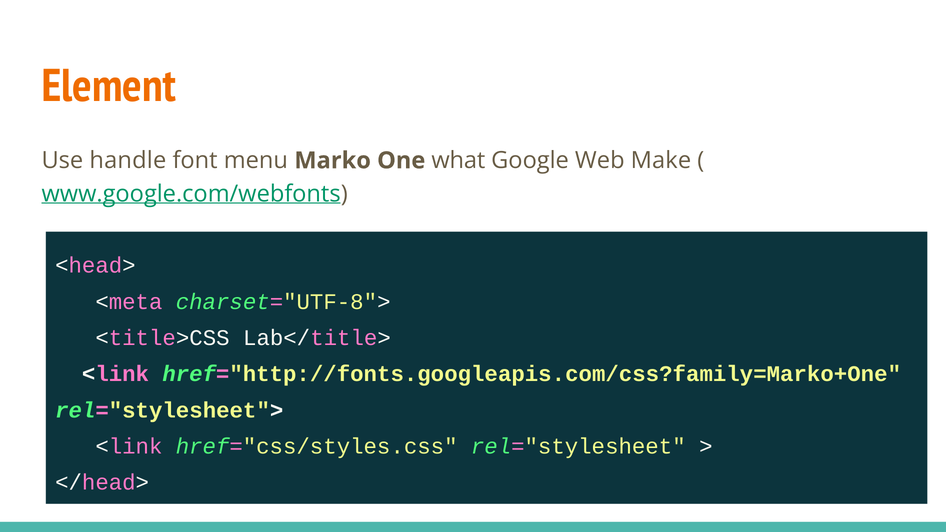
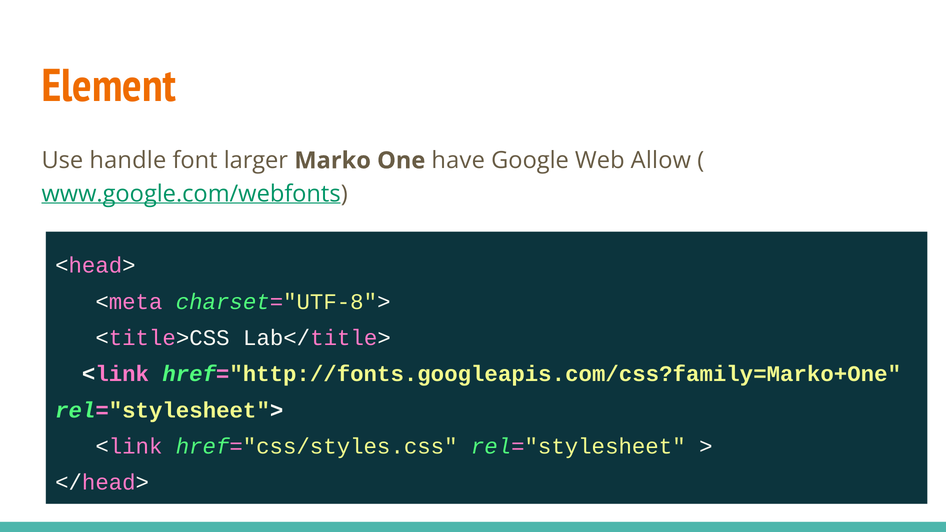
menu: menu -> larger (256, 161)
what: what -> have (458, 161)
Make: Make -> Allow (661, 161)
